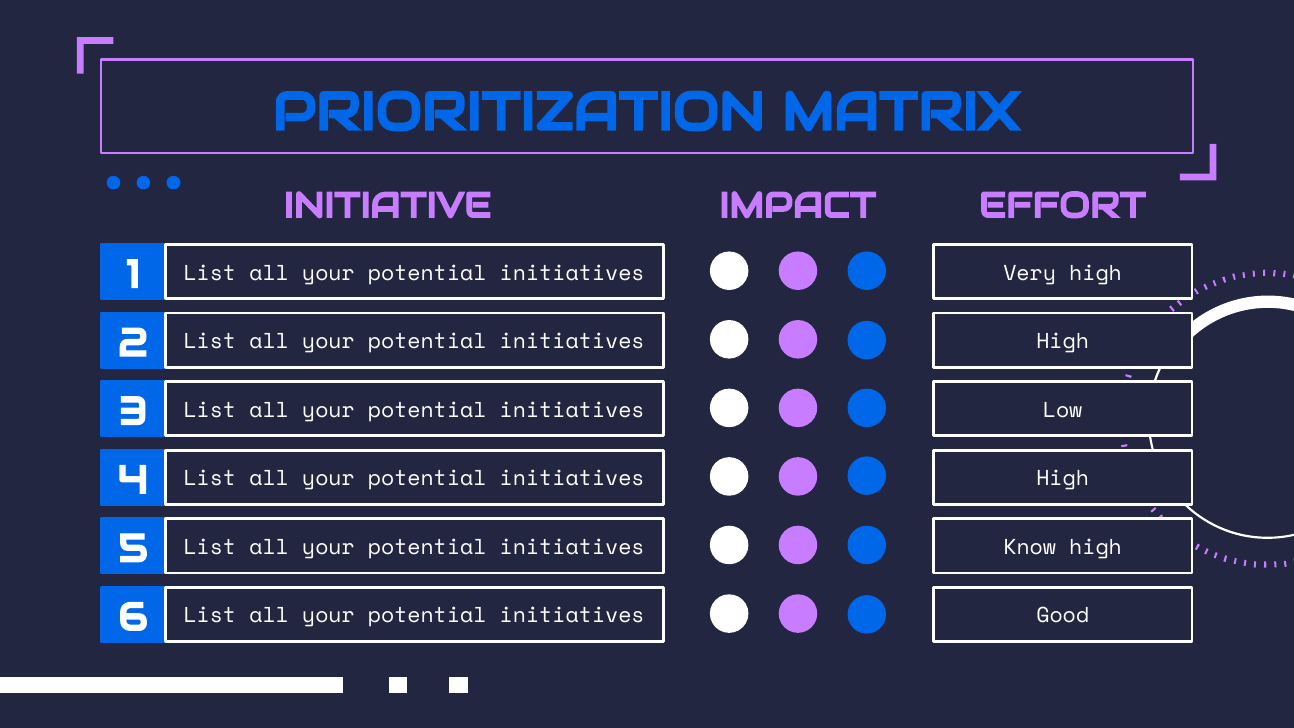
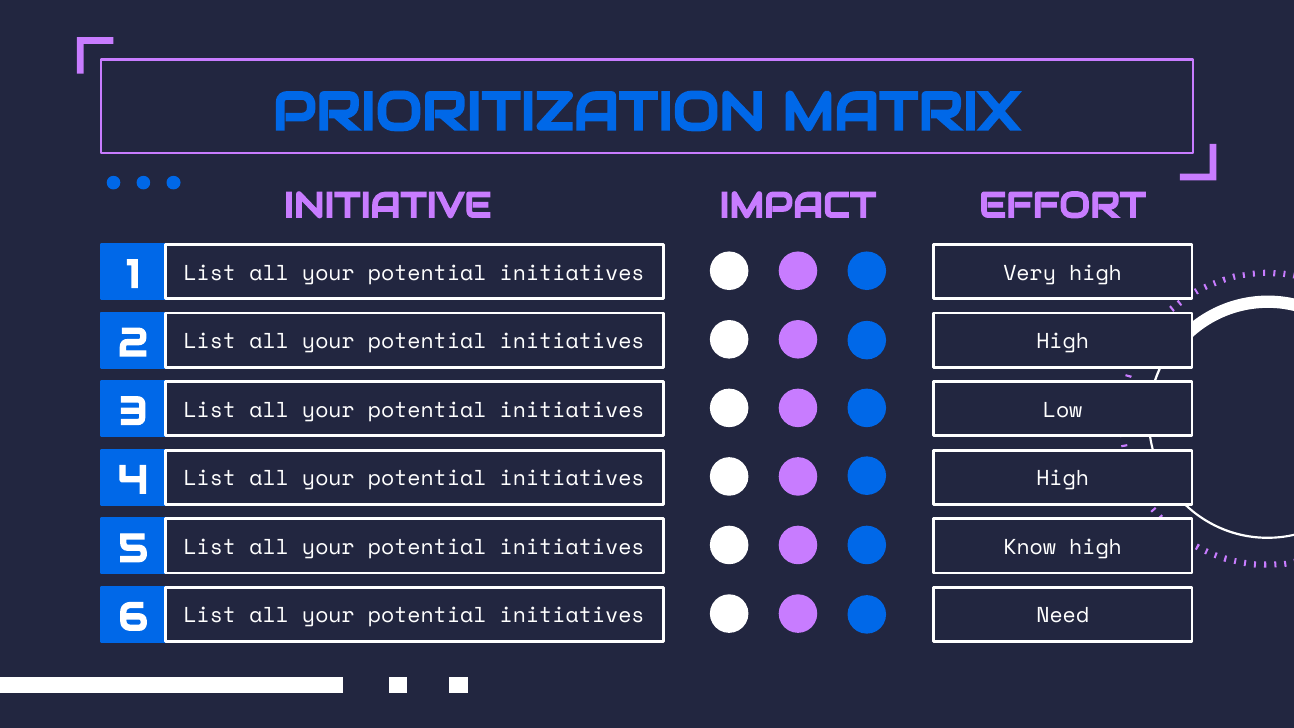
Good: Good -> Need (1063, 616)
